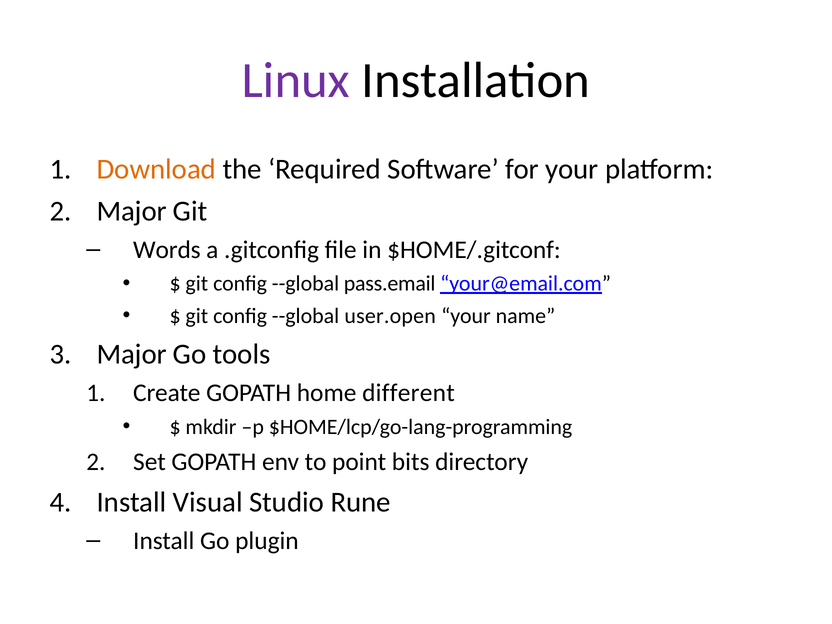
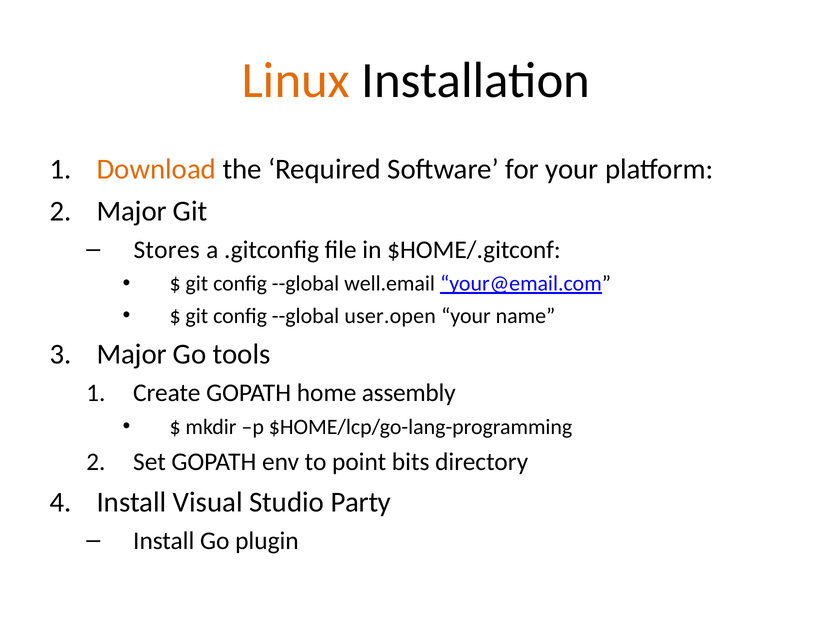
Linux colour: purple -> orange (296, 81)
Words: Words -> Stores (167, 250)
pass.email: pass.email -> well.email (390, 284)
different: different -> assembly (409, 393)
Rune: Rune -> Party (361, 502)
